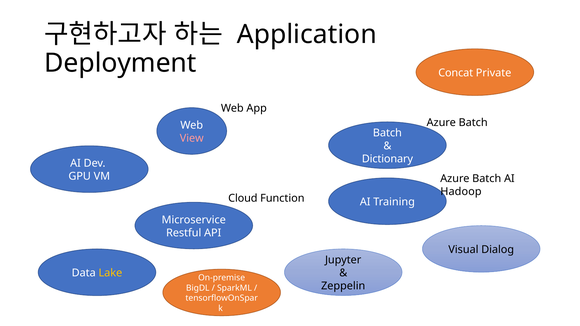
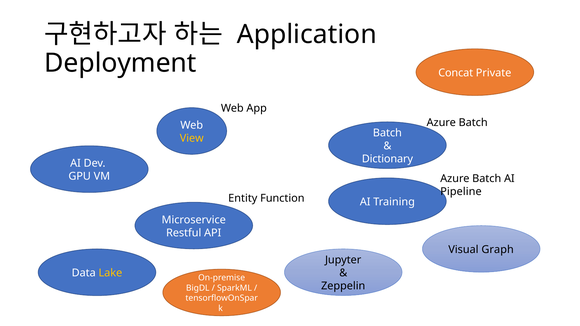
View colour: pink -> yellow (192, 138)
Hadoop: Hadoop -> Pipeline (461, 192)
Cloud: Cloud -> Entity (243, 198)
Dialog: Dialog -> Graph (498, 250)
